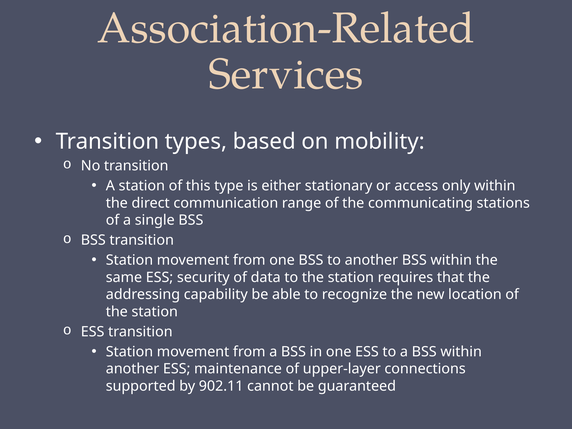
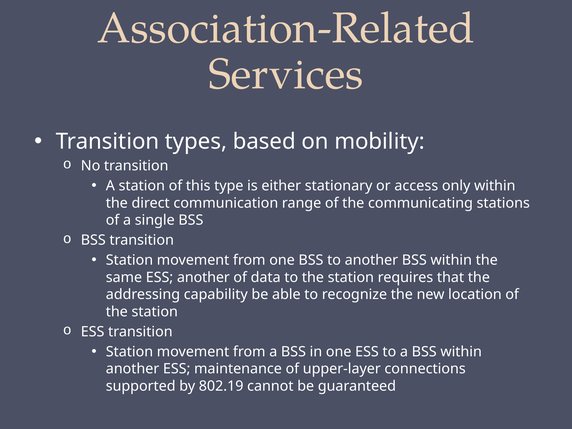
ESS security: security -> another (203, 277)
902.11: 902.11 -> 802.19 (221, 386)
